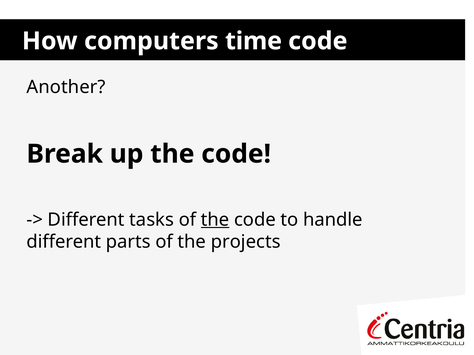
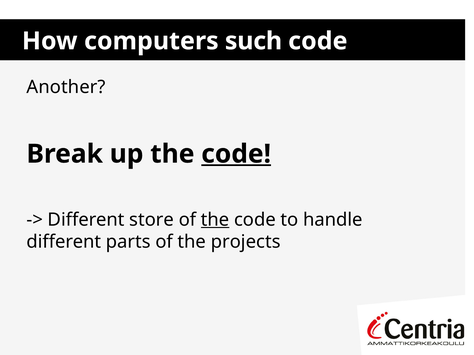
time: time -> such (254, 41)
code underline: none -> present (236, 154)
tasks: tasks -> store (152, 220)
